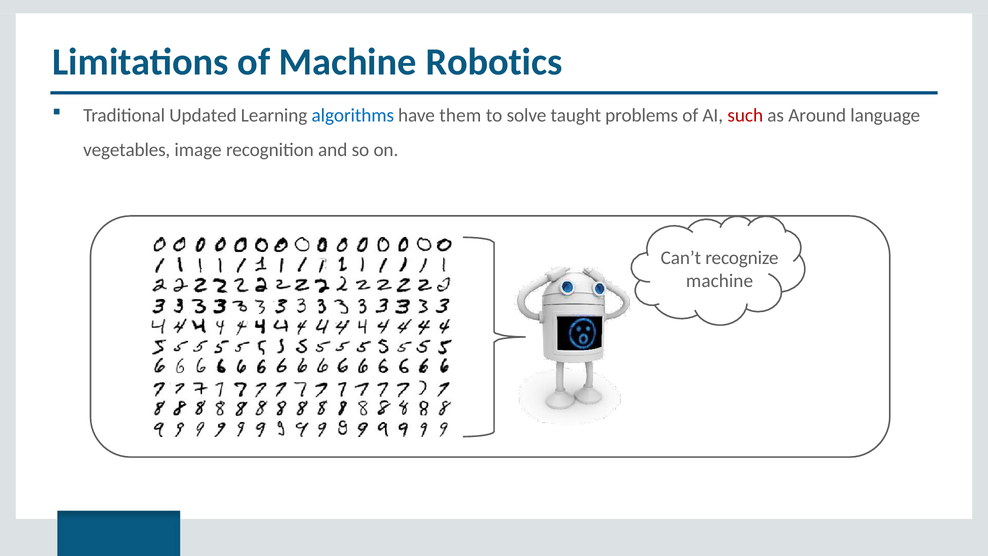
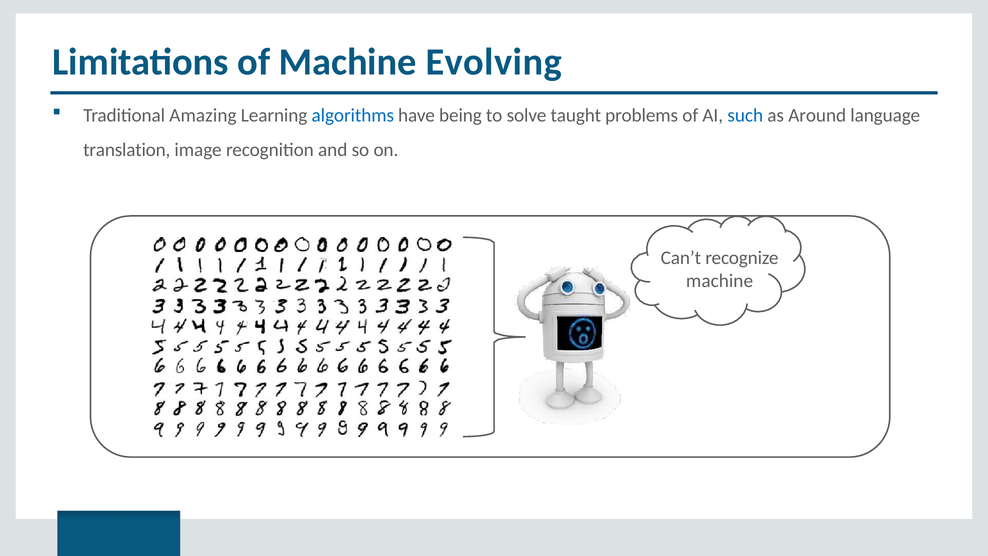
Robotics: Robotics -> Evolving (494, 62)
Updated: Updated -> Amazing (203, 115)
them: them -> being (460, 115)
such colour: red -> blue (745, 115)
vegetables: vegetables -> translation (127, 150)
